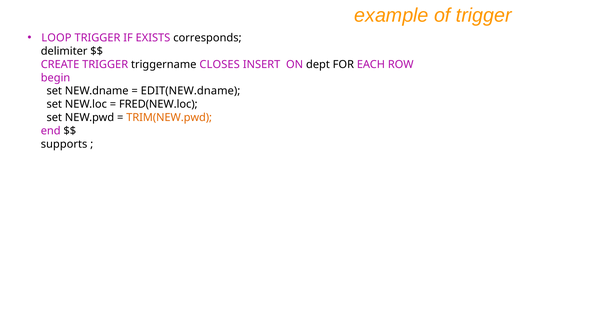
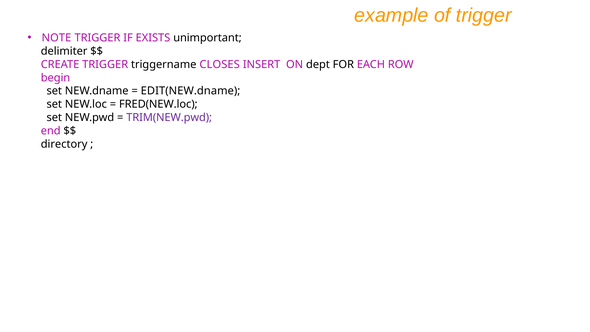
LOOP: LOOP -> NOTE (56, 38)
corresponds: corresponds -> unimportant (207, 38)
TRIM(NEW.pwd colour: orange -> purple (169, 118)
supports: supports -> directory (64, 144)
